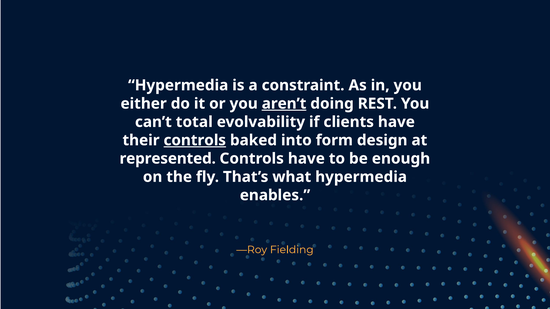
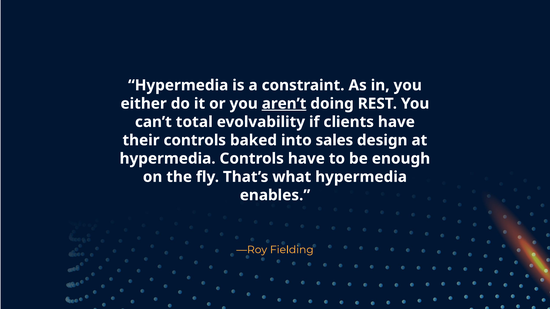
controls underline: present -> none (195, 140)
form: form -> sales (334, 140)
represented: represented -> hypermedia (168, 159)
